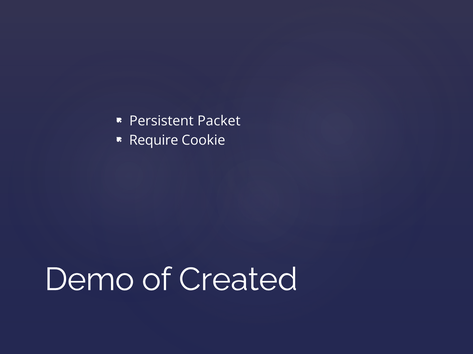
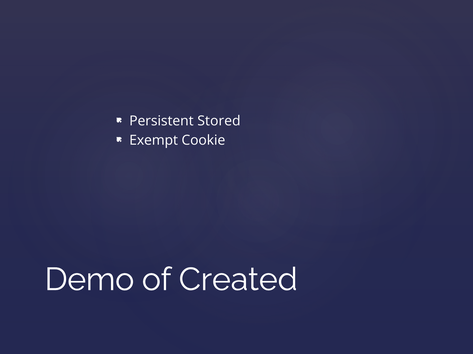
Packet: Packet -> Stored (219, 121)
Require: Require -> Exempt (154, 141)
